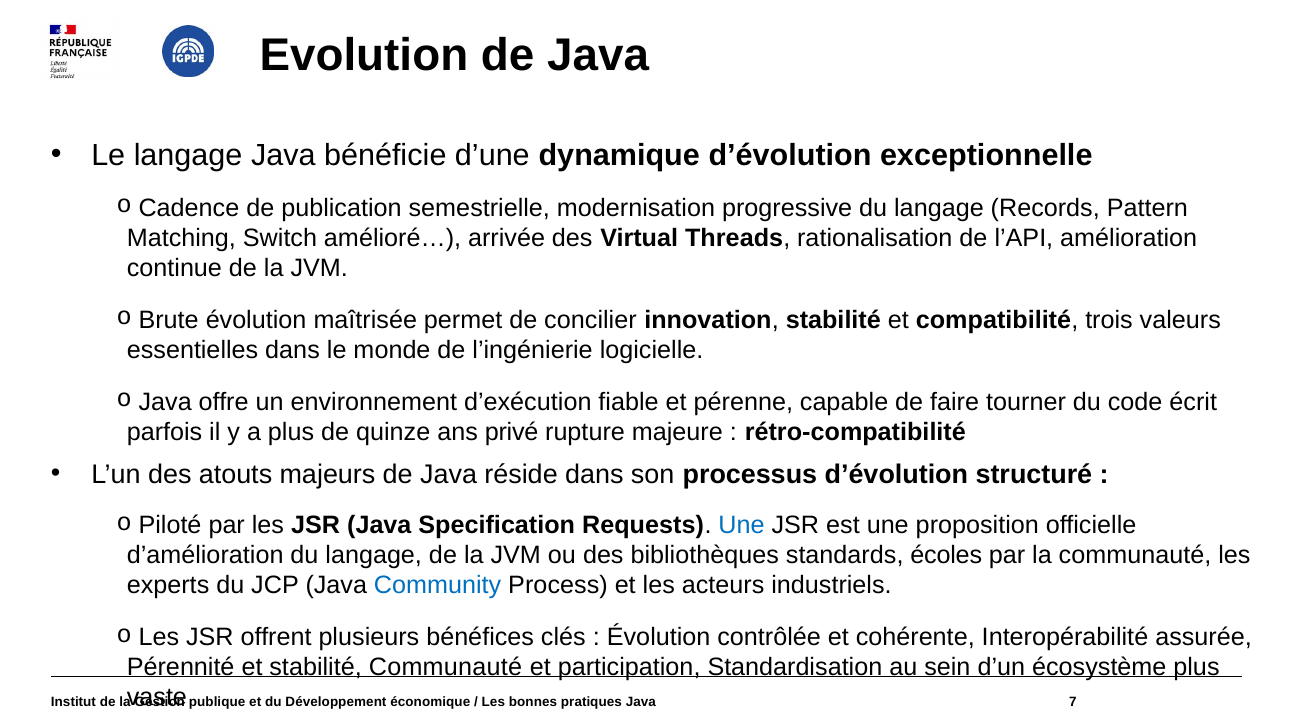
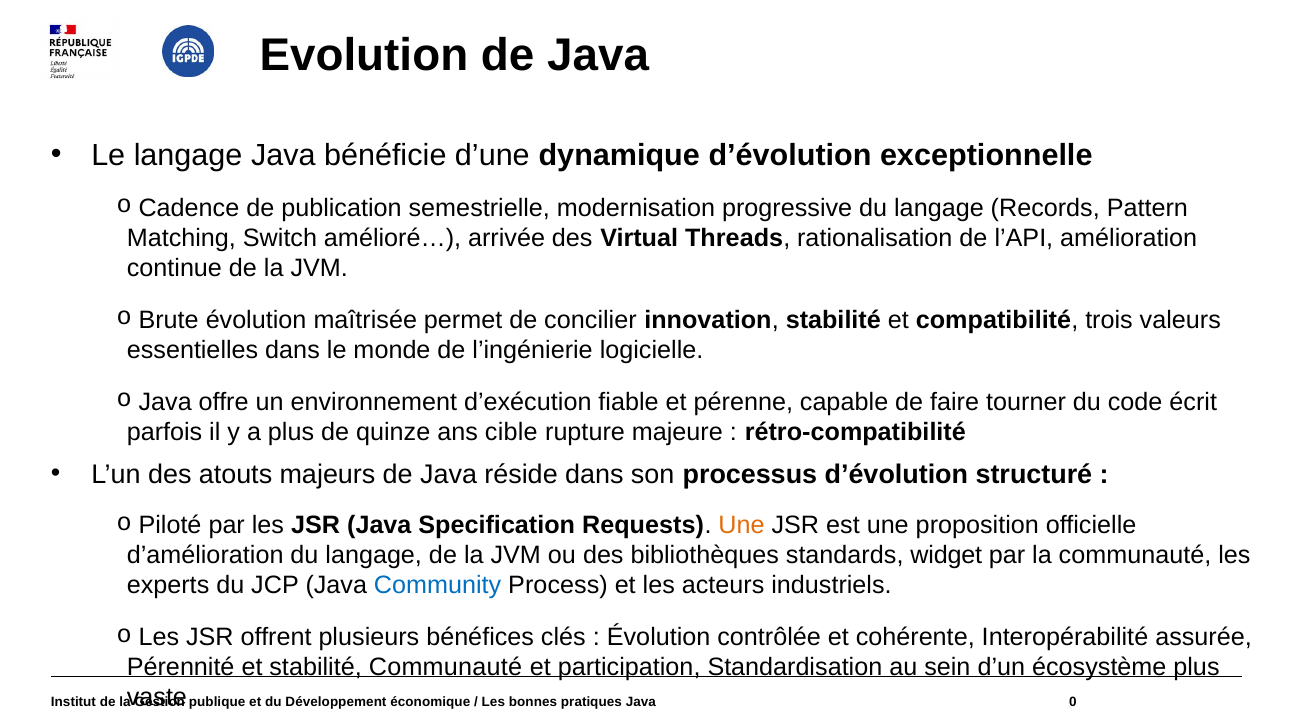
privé: privé -> cible (511, 432)
Une colour: blue -> orange (742, 525)
écoles: écoles -> widget (946, 556)
7: 7 -> 0 (1073, 703)
